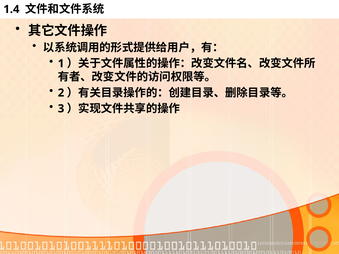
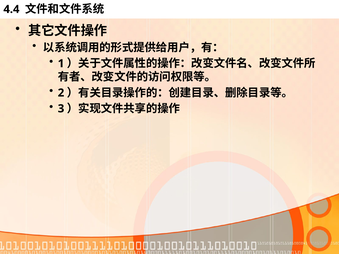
1.4: 1.4 -> 4.4 (11, 9)
